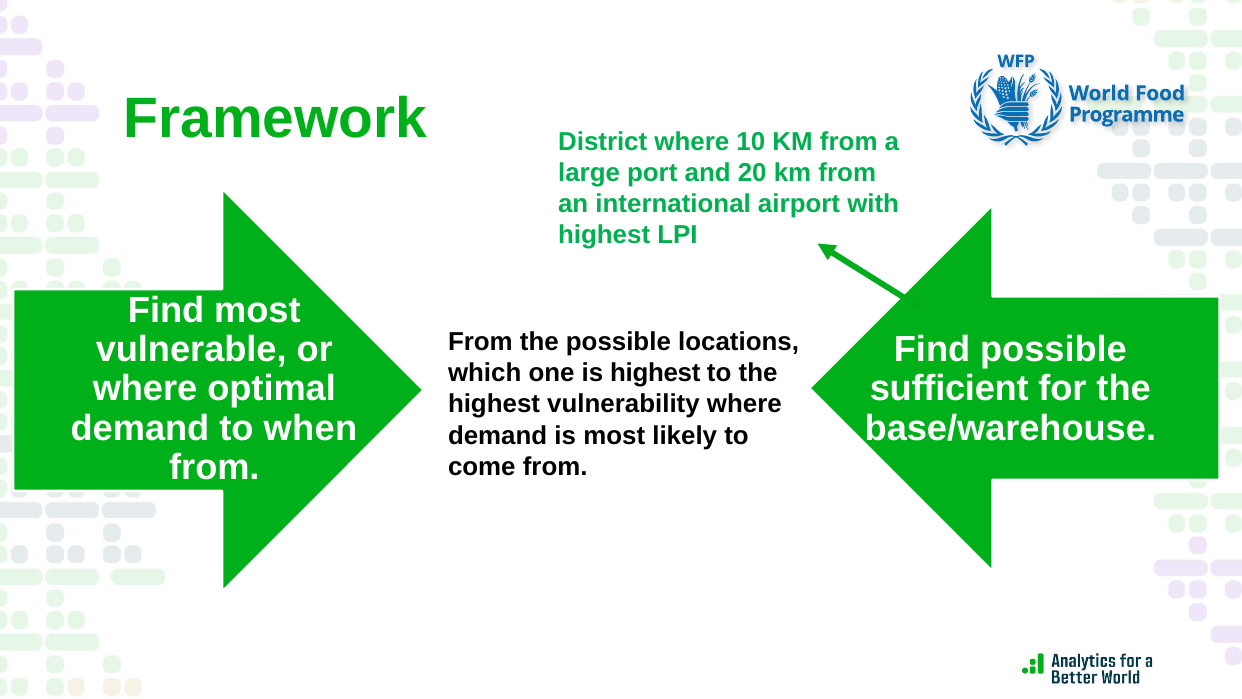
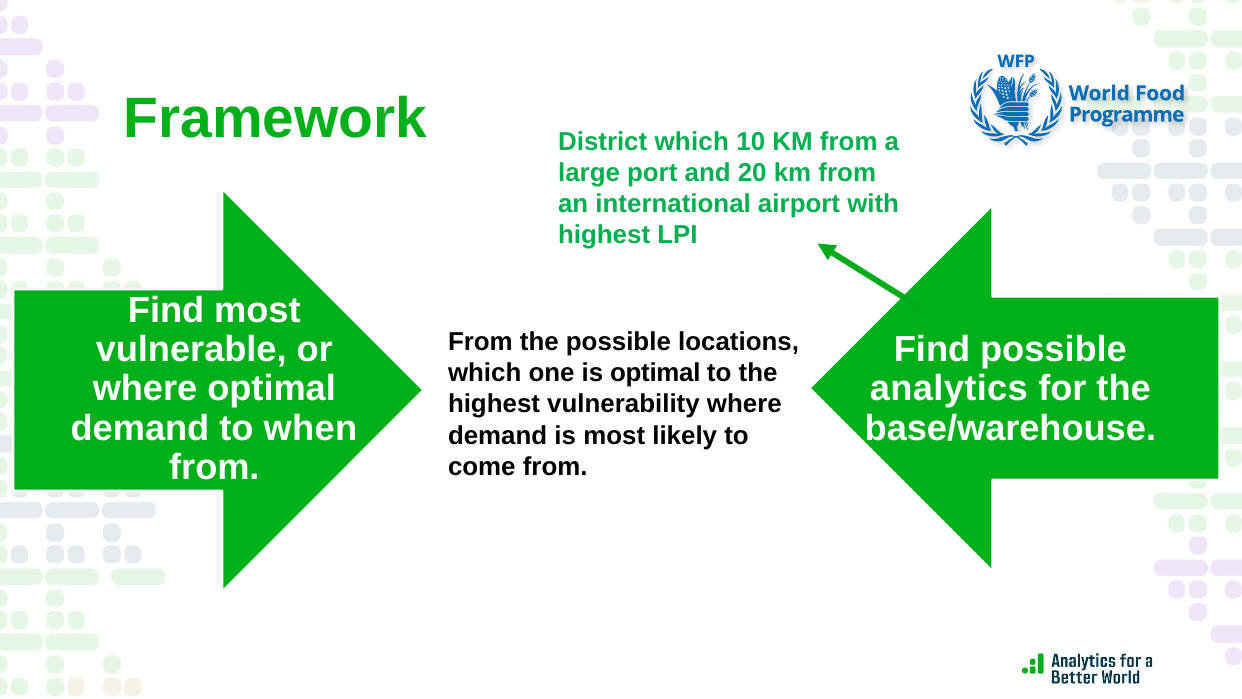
District where: where -> which (692, 141)
is highest: highest -> optimal (655, 373)
sufficient: sufficient -> analytics (949, 389)
